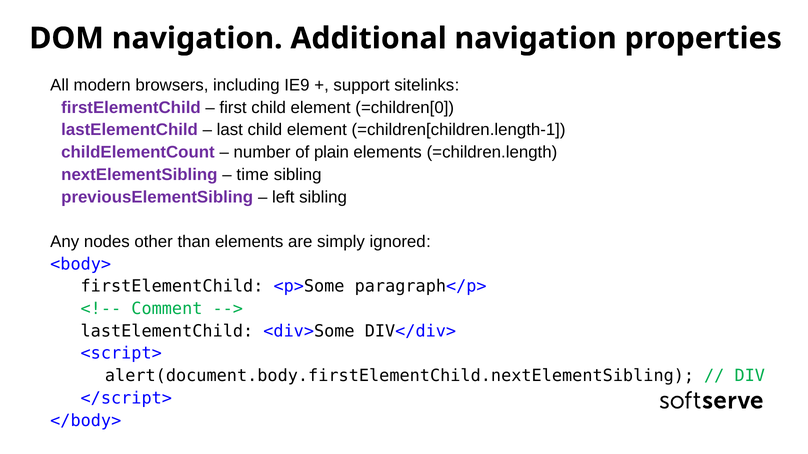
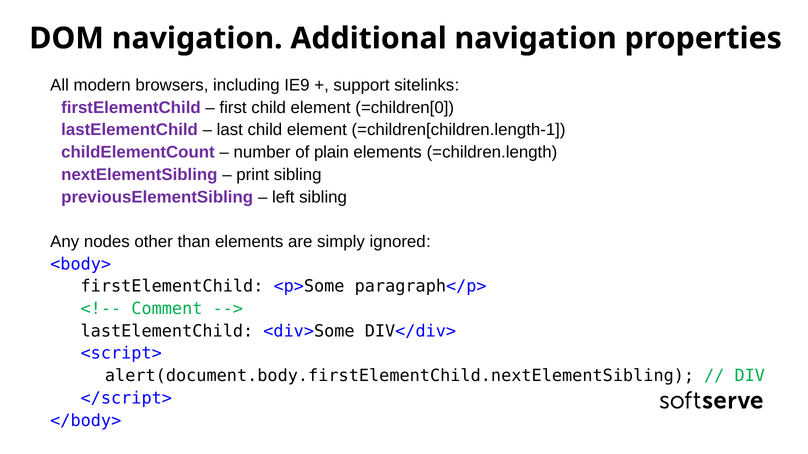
time: time -> print (253, 175)
